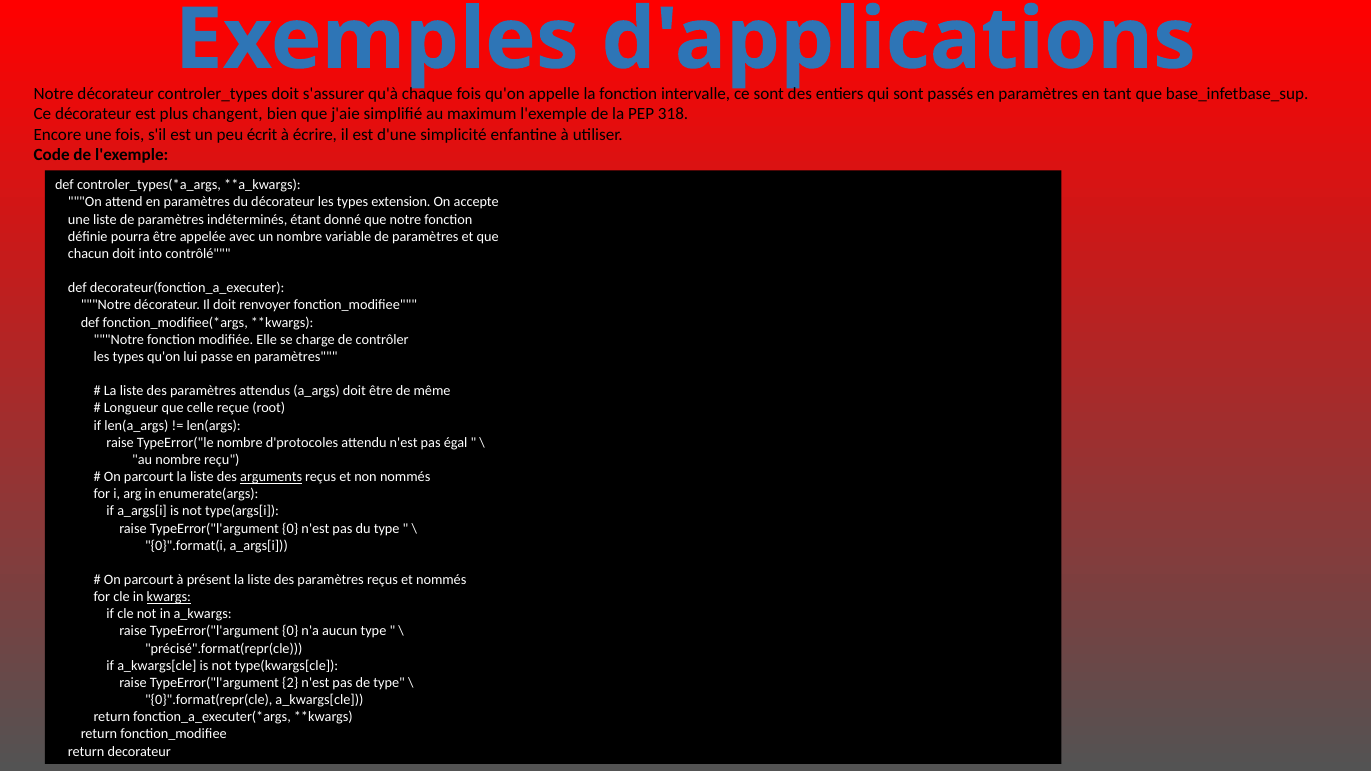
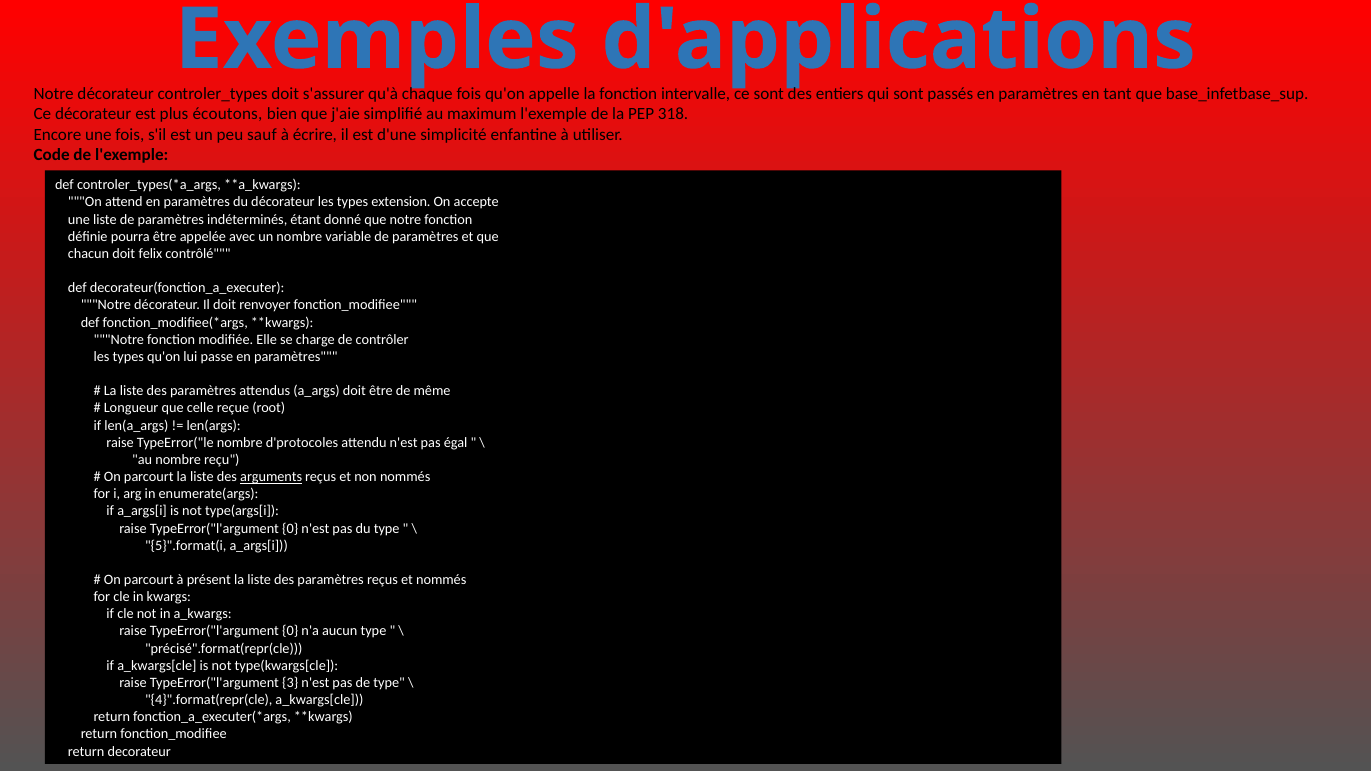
changent: changent -> écoutons (227, 114)
écrit: écrit -> sauf (262, 135)
into: into -> felix (150, 254)
0}".format(i: 0}".format(i -> 5}".format(i (186, 546)
kwargs underline: present -> none (169, 597)
2: 2 -> 3 (290, 683)
0}".format(repr(cle: 0}".format(repr(cle -> 4}".format(repr(cle (209, 700)
